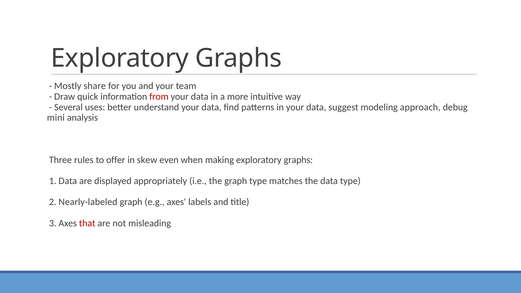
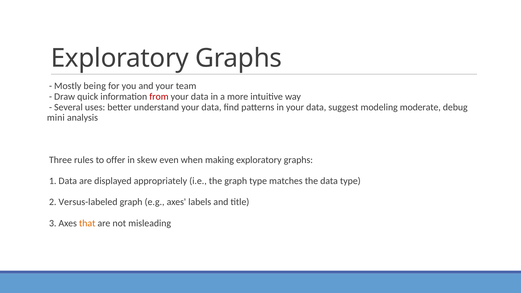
share: share -> being (95, 86)
approach: approach -> moderate (420, 107)
Nearly-labeled: Nearly-labeled -> Versus-labeled (88, 202)
that colour: red -> orange (87, 223)
